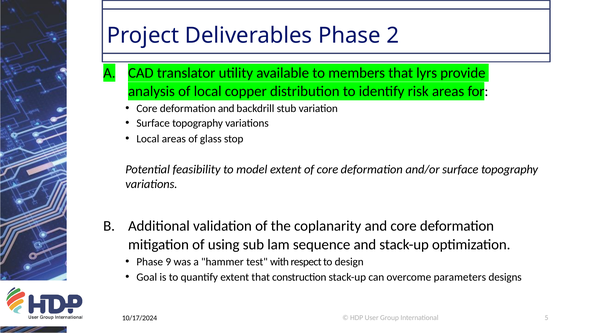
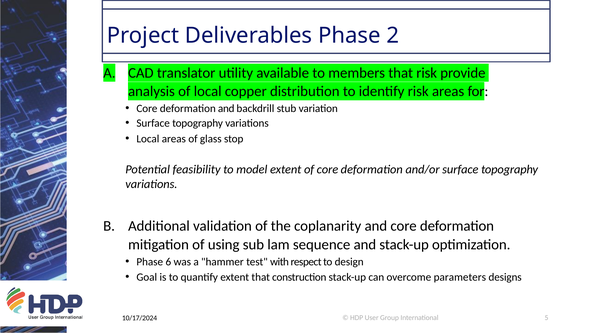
that lyrs: lyrs -> risk (427, 73)
9: 9 -> 6 (168, 261)
